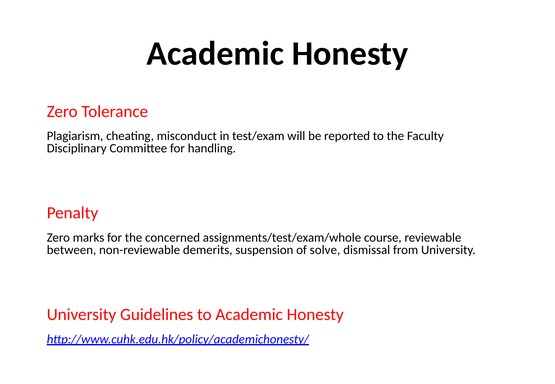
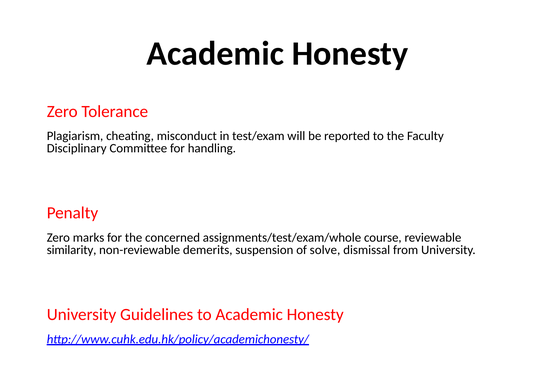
between: between -> similarity (72, 250)
